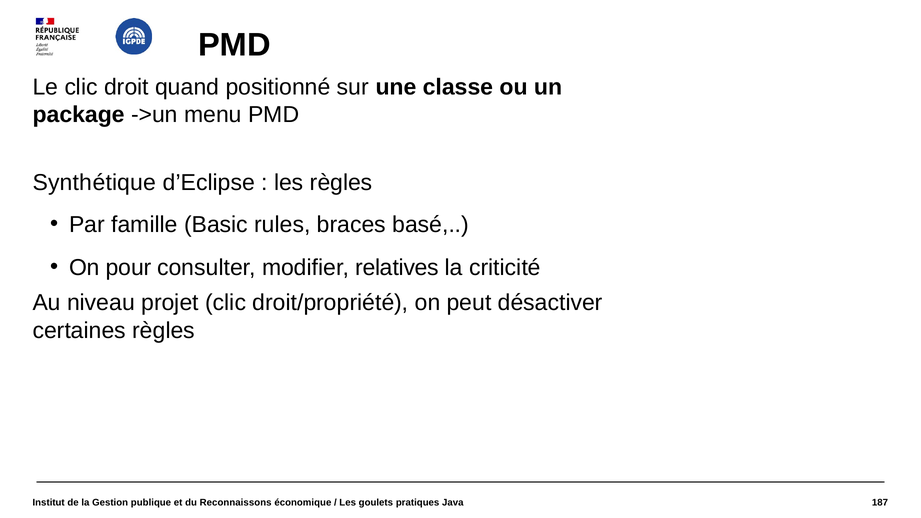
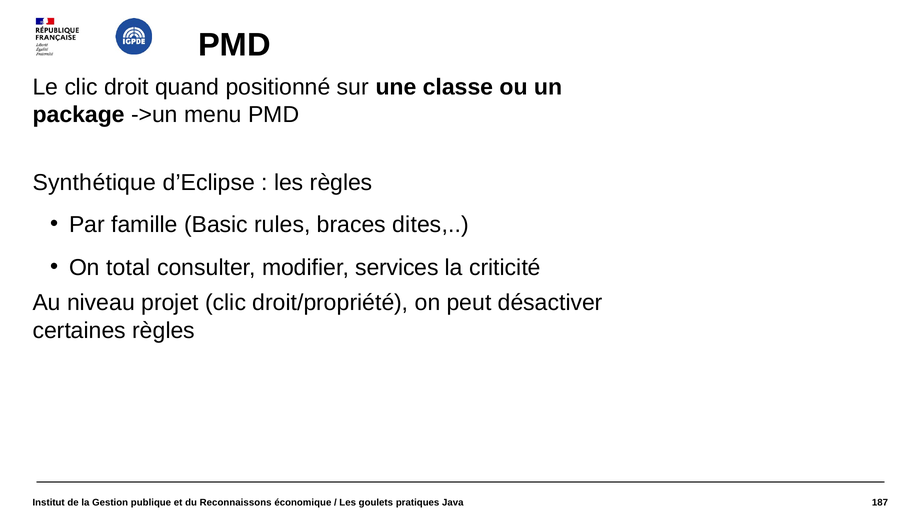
basé: basé -> dites (431, 225)
pour: pour -> total (128, 268)
relatives: relatives -> services (397, 268)
